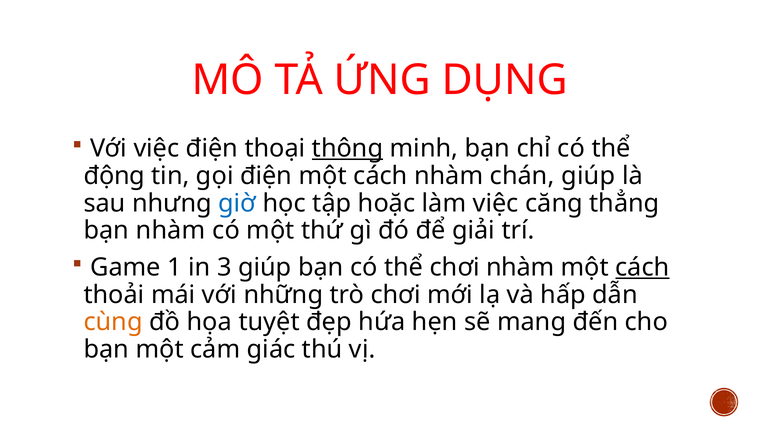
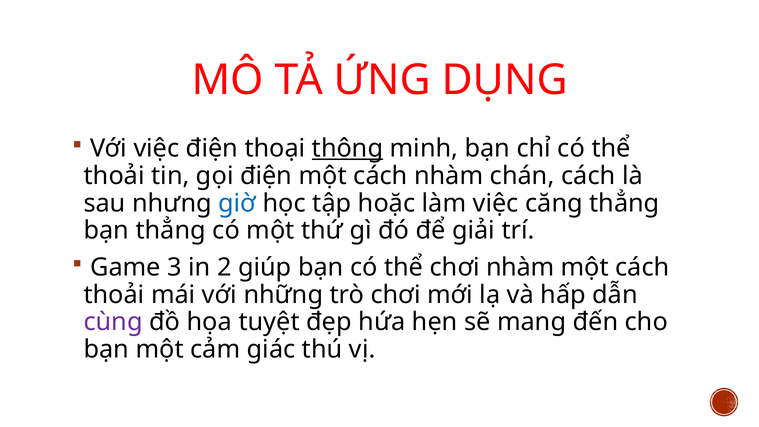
động: động -> thoải (114, 176)
chán giúp: giúp -> cách (588, 176)
bạn nhàm: nhàm -> thẳng (171, 230)
1: 1 -> 3 (175, 267)
3: 3 -> 2 (224, 267)
cách underline: present -> none (642, 267)
cùng colour: orange -> purple (113, 322)
